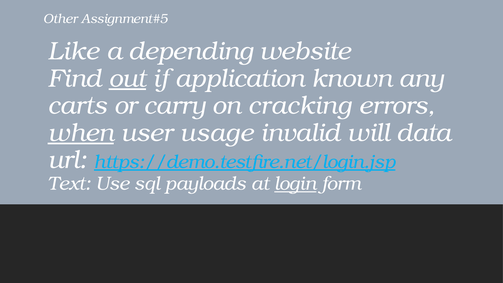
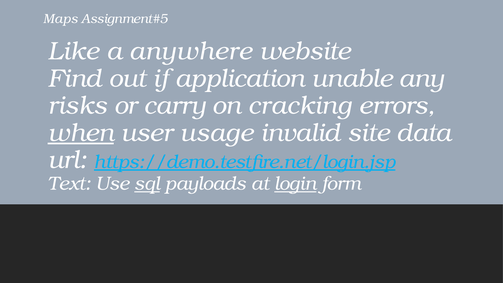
Other: Other -> Maps (60, 19)
depending: depending -> anywhere (191, 51)
out underline: present -> none (127, 78)
known: known -> unable (352, 78)
carts: carts -> risks (77, 106)
will: will -> site (369, 133)
sql underline: none -> present (147, 184)
